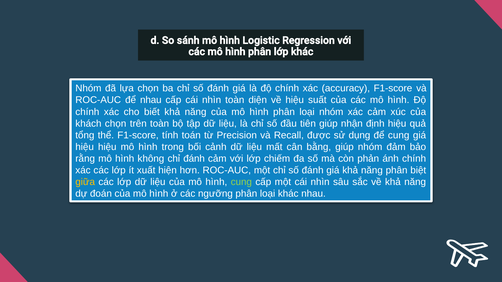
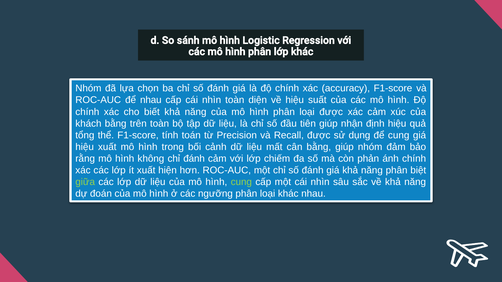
loại nhóm: nhóm -> được (331, 112)
khách chọn: chọn -> bằng (116, 124)
hiệu hiệu: hiệu -> xuất (107, 147)
giữa colour: yellow -> light green (85, 182)
